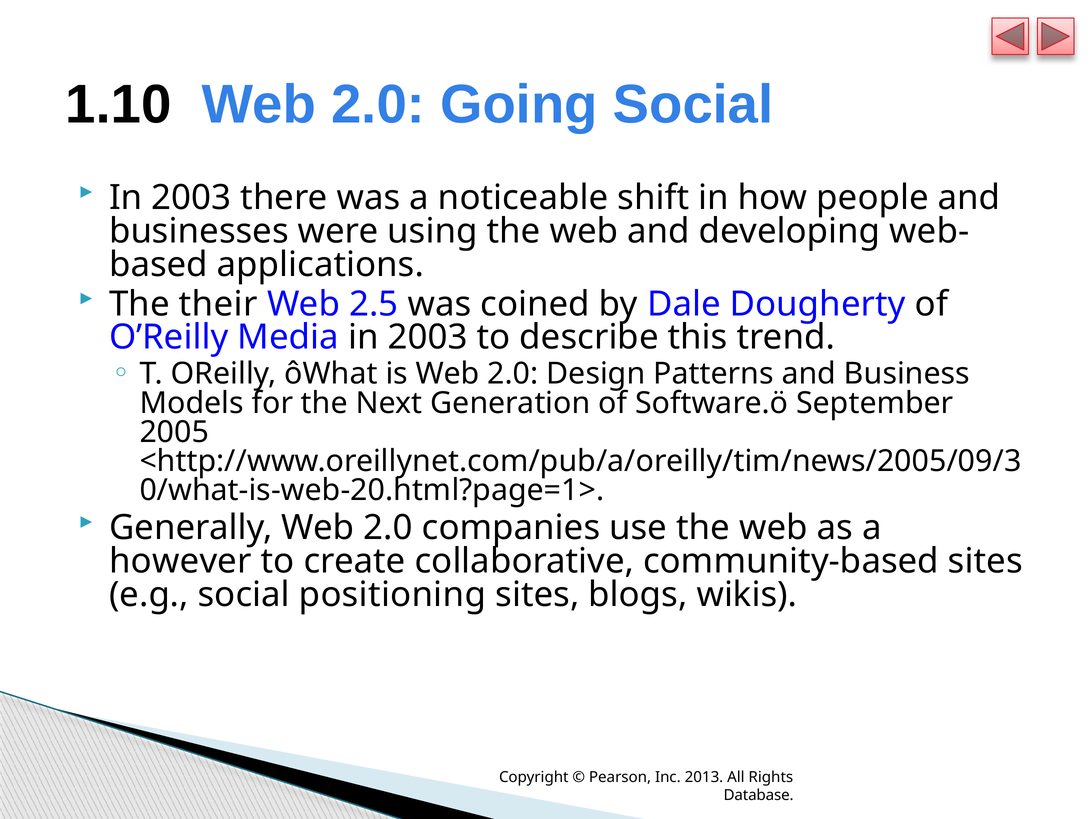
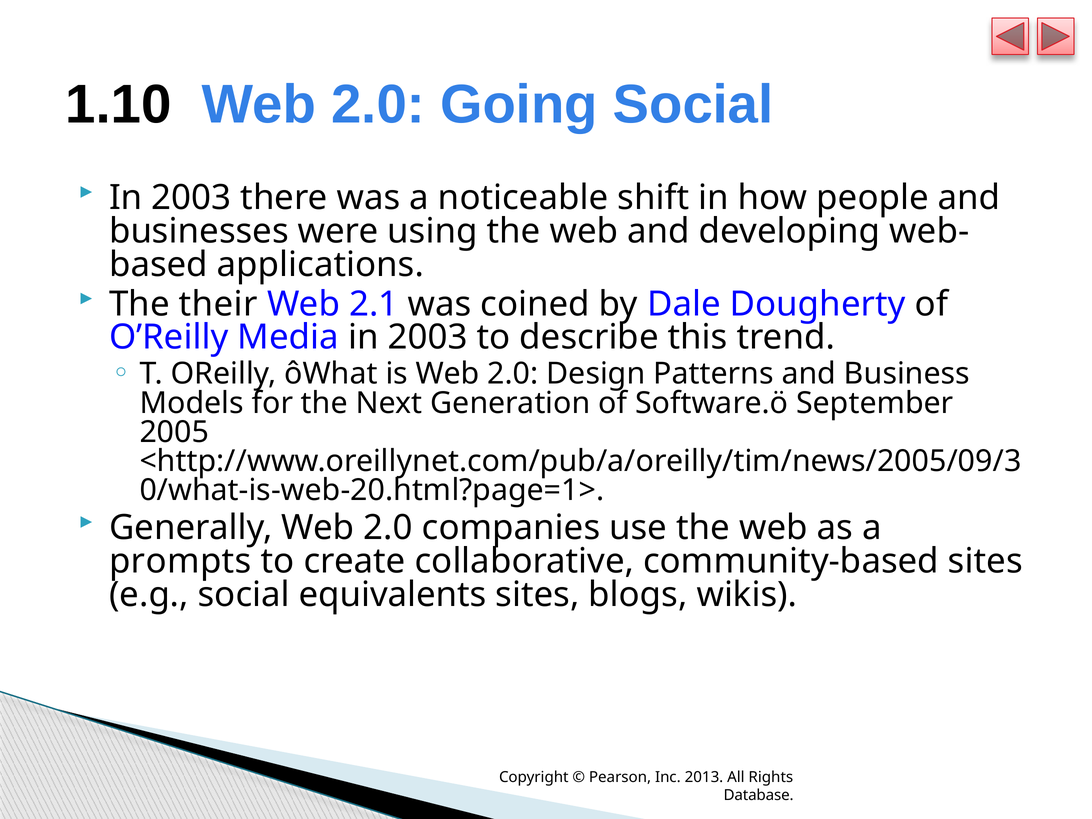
2.5: 2.5 -> 2.1 (374, 304)
however: however -> prompts (180, 561)
positioning: positioning -> equivalents (393, 595)
